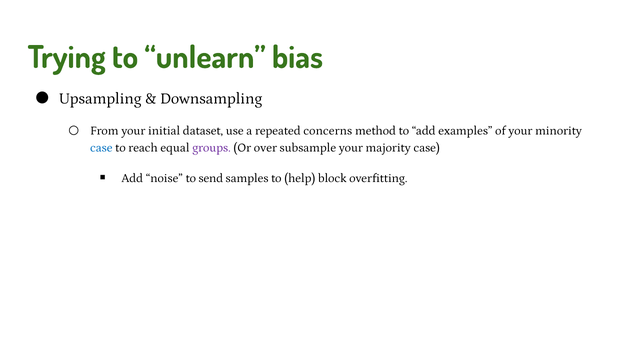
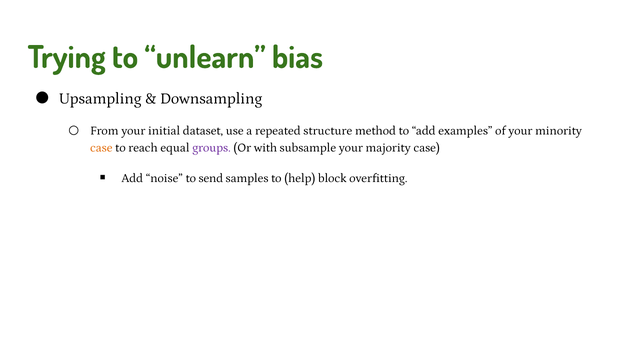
concerns: concerns -> structure (328, 131)
case colour: blue -> orange (101, 148)
over: over -> with (265, 148)
